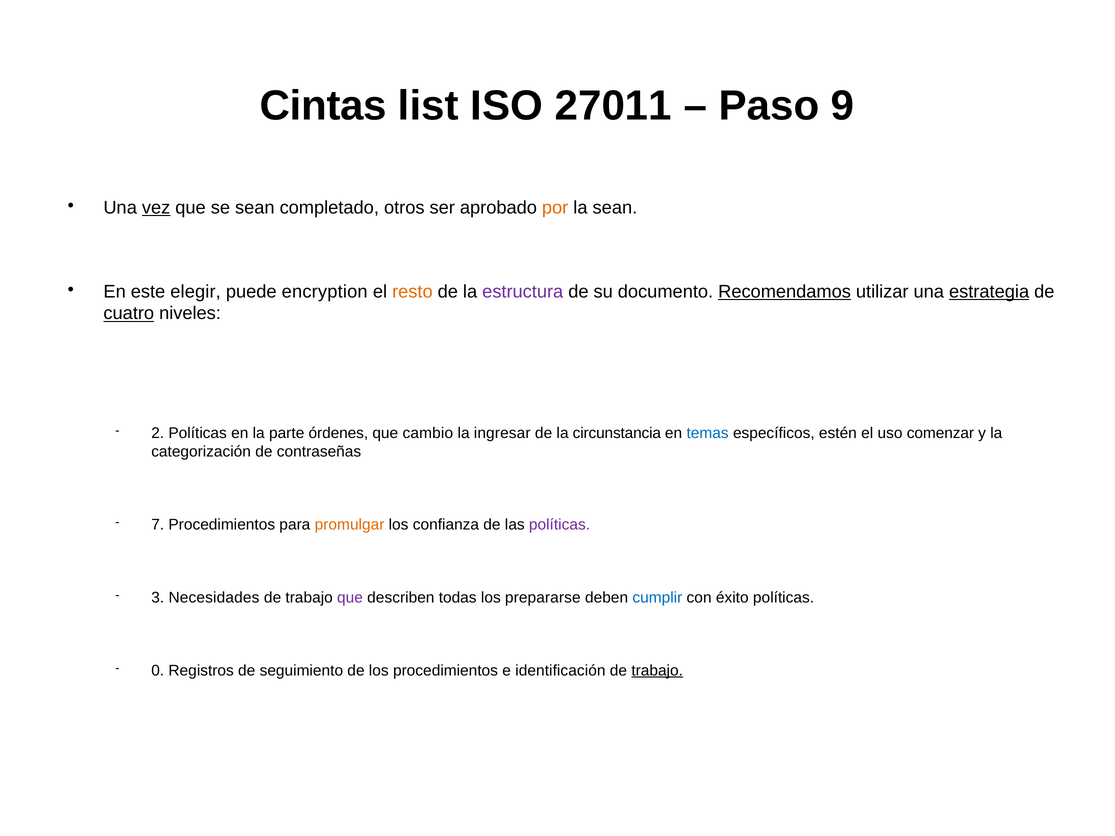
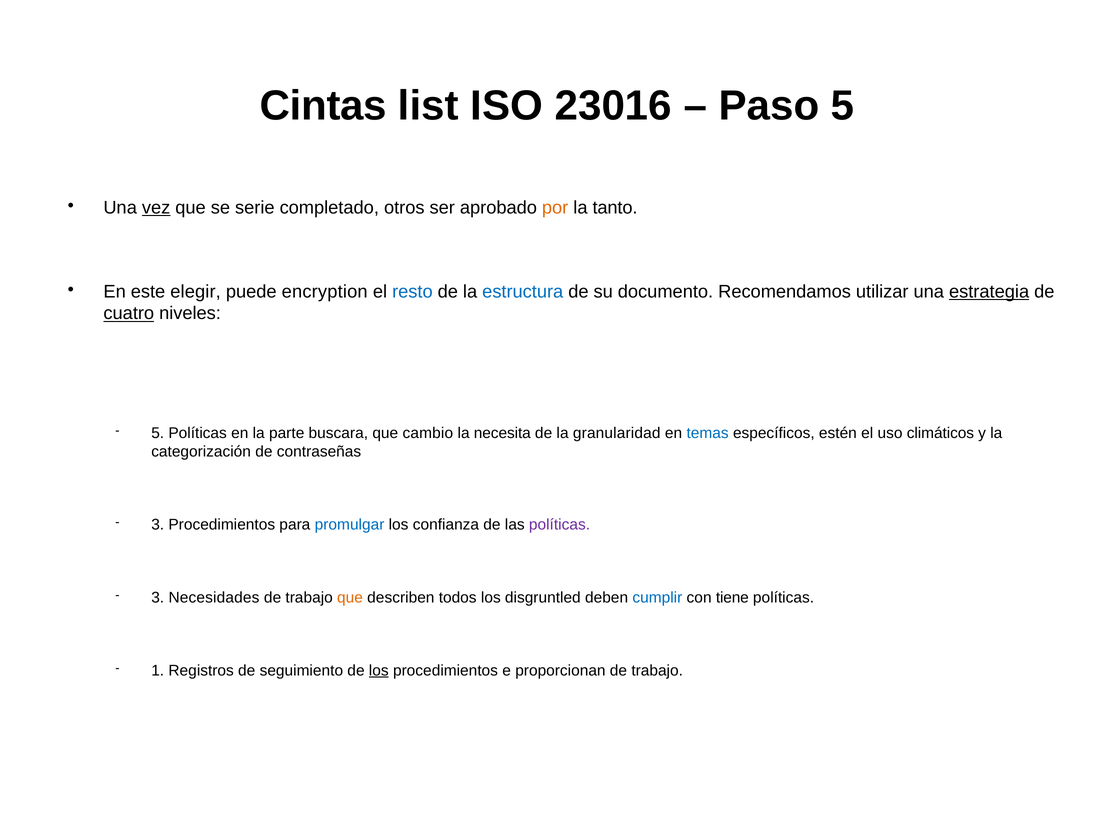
27011: 27011 -> 23016 (613, 106)
Paso 9: 9 -> 5 (843, 106)
se sean: sean -> serie (255, 208)
la sean: sean -> tanto (615, 208)
resto colour: orange -> blue (412, 292)
estructura colour: purple -> blue (523, 292)
Recomendamos underline: present -> none (785, 292)
2: 2 -> 5 (158, 433)
órdenes: órdenes -> buscara (338, 433)
ingresar: ingresar -> necesita (502, 433)
circunstancia: circunstancia -> granularidad (617, 433)
comenzar: comenzar -> climáticos (940, 433)
7: 7 -> 3 (158, 525)
promulgar colour: orange -> blue (350, 525)
que colour: purple -> orange (350, 598)
todas: todas -> todos (458, 598)
prepararse: prepararse -> disgruntled (543, 598)
éxito: éxito -> tiene (732, 598)
0: 0 -> 1 (158, 671)
los underline: none -> present (379, 671)
identificación: identificación -> proporcionan (560, 671)
trabajo underline: present -> none (657, 671)
